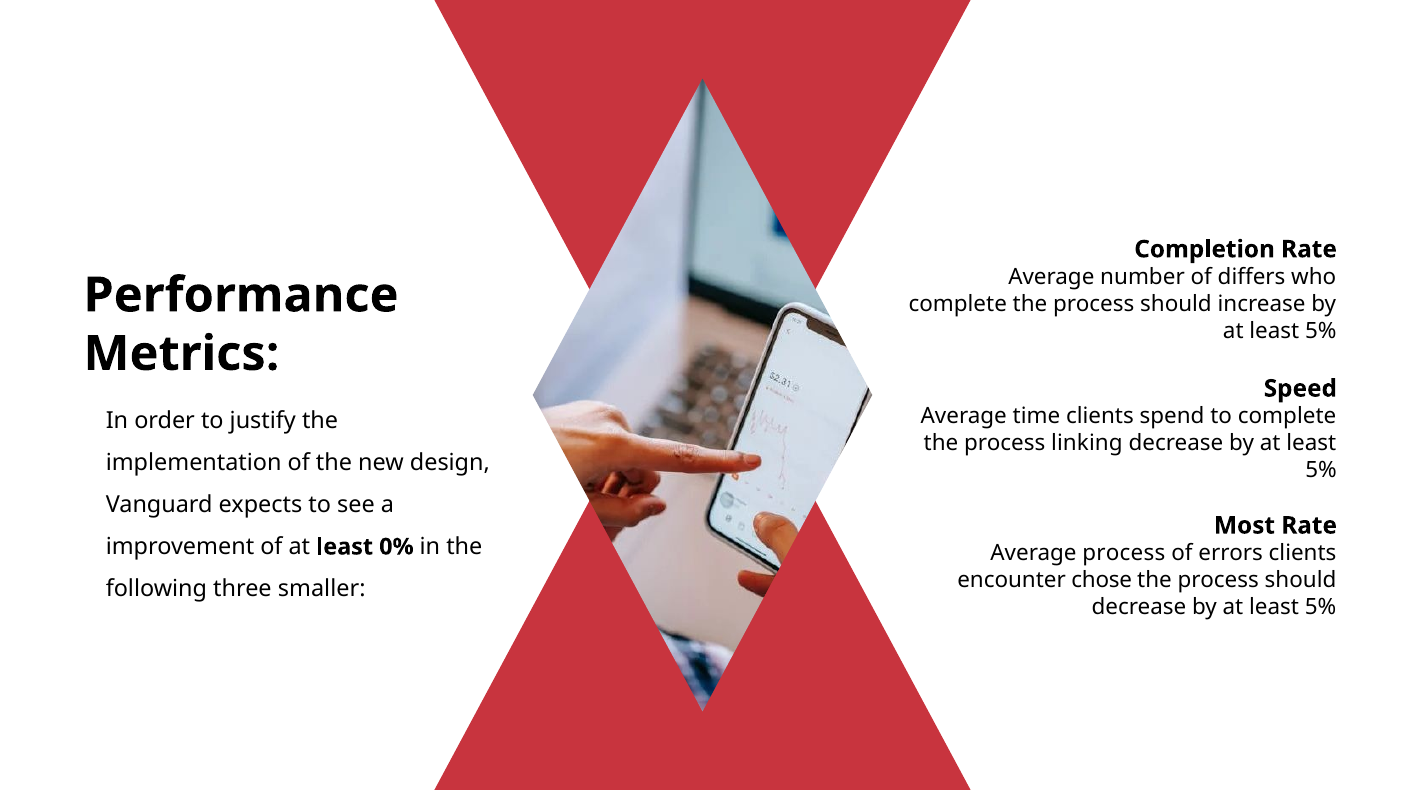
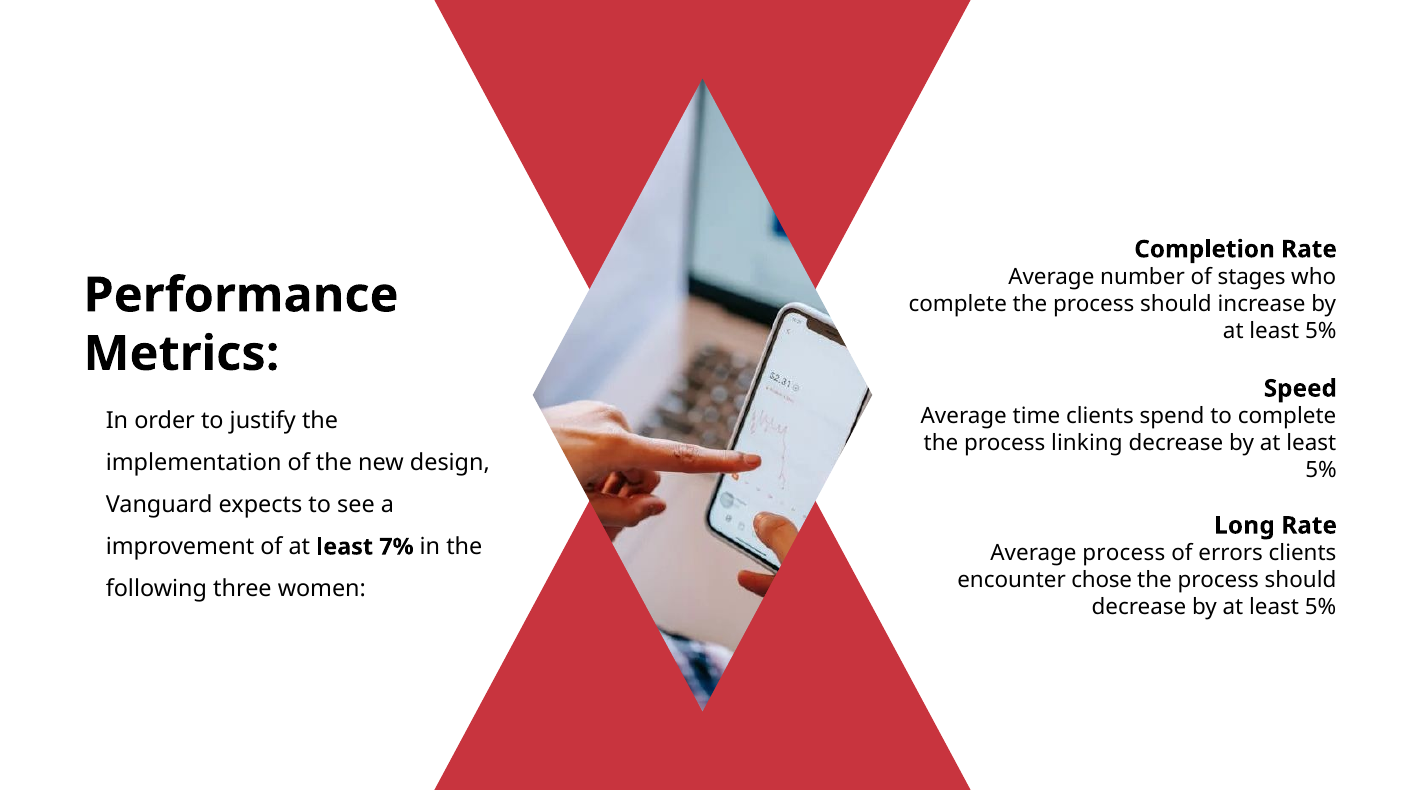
differs: differs -> stages (1252, 277)
Most: Most -> Long (1244, 526)
0%: 0% -> 7% (396, 547)
smaller: smaller -> women (322, 589)
